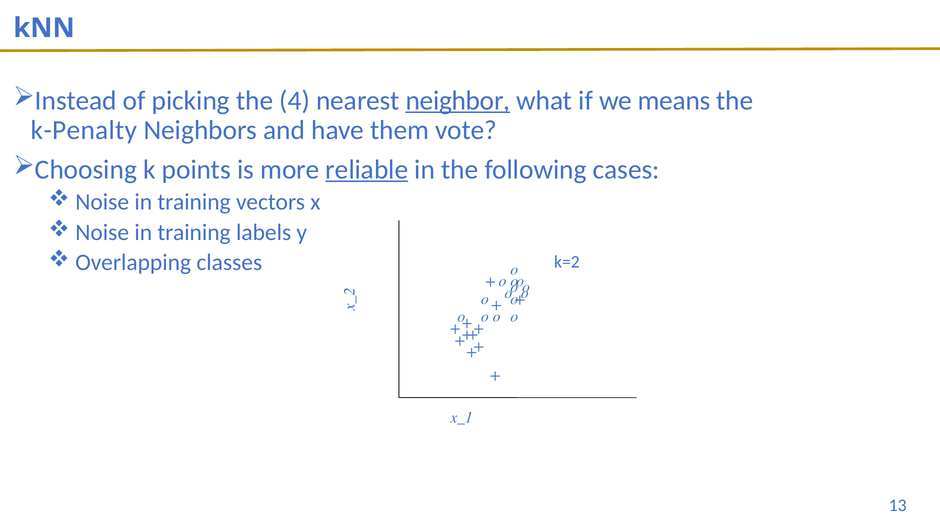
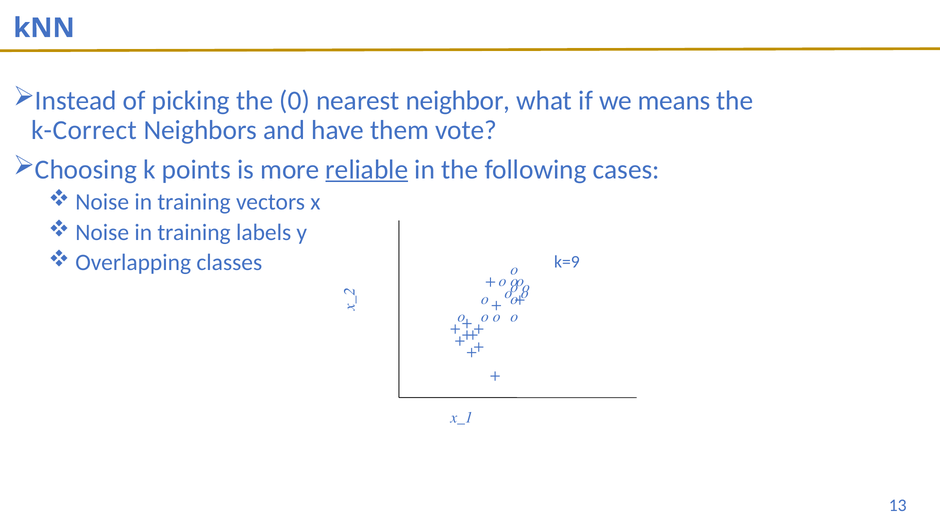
4: 4 -> 0 (295, 100)
neighbor underline: present -> none (458, 100)
k-Penalty: k-Penalty -> k-Correct (84, 130)
k=2: k=2 -> k=9 (567, 262)
